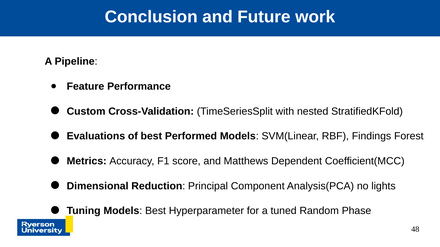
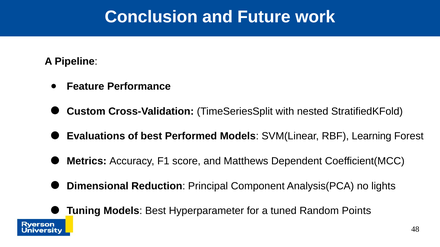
Findings: Findings -> Learning (372, 136)
Phase: Phase -> Points (356, 211)
